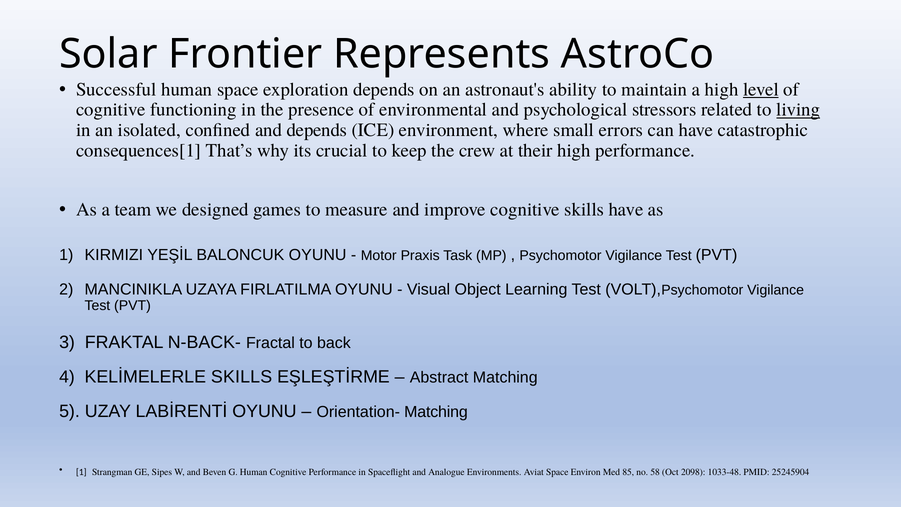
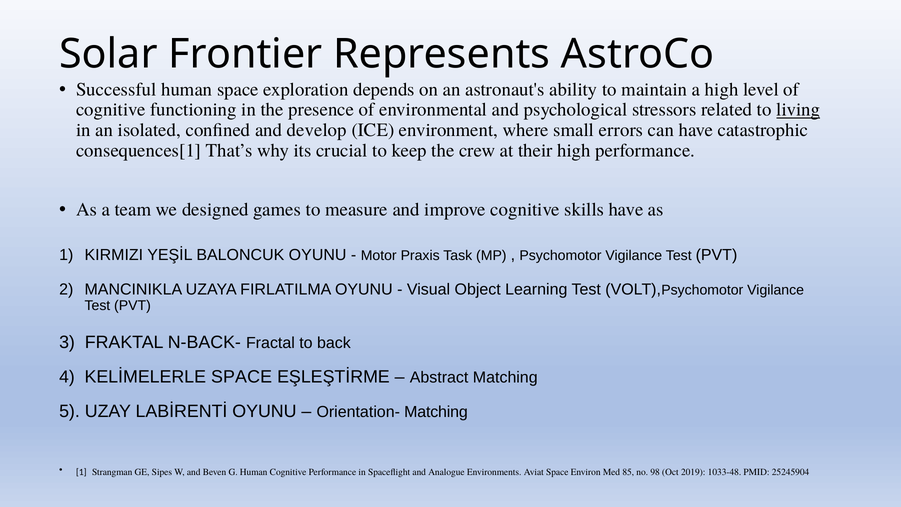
level underline: present -> none (761, 89)
and depends: depends -> develop (317, 130)
KELİMELERLE SKILLS: SKILLS -> SPACE (242, 377)
58: 58 -> 98 (655, 472)
2098: 2098 -> 2019 (693, 472)
